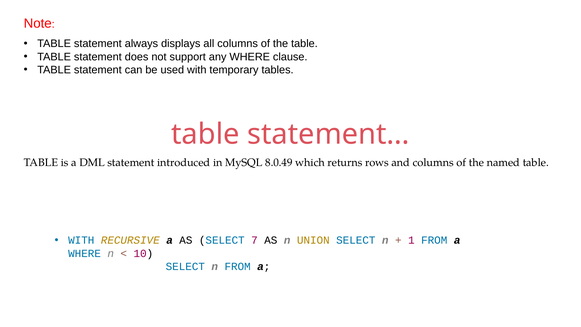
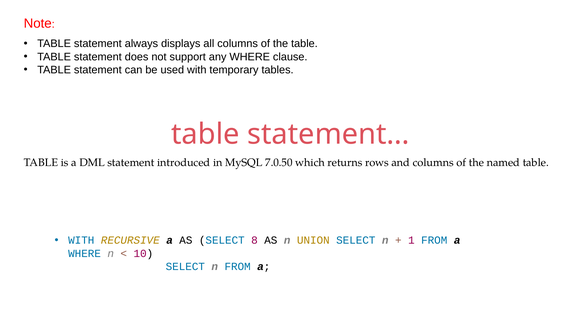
8.0.49: 8.0.49 -> 7.0.50 (279, 163)
7: 7 -> 8 (254, 240)
